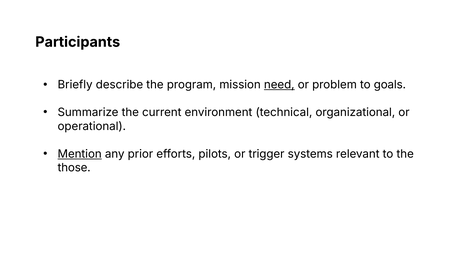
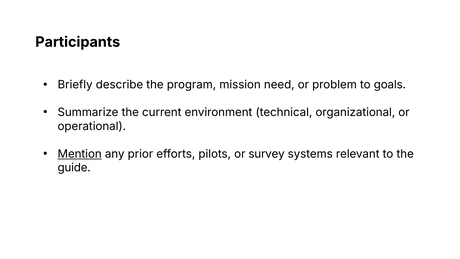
need underline: present -> none (279, 85)
trigger: trigger -> survey (267, 154)
those: those -> guide (74, 168)
